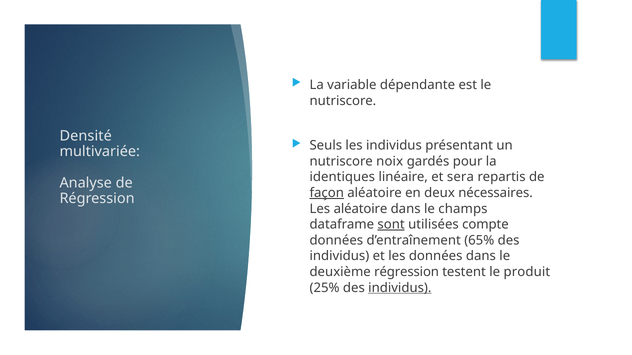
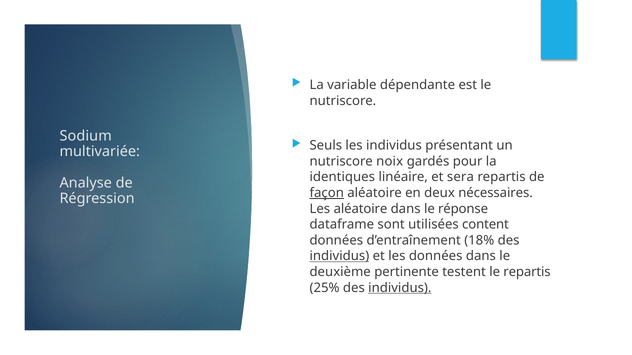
Densité: Densité -> Sodium (86, 136)
champs: champs -> réponse (463, 209)
sont underline: present -> none (391, 225)
compte: compte -> content (485, 225)
65%: 65% -> 18% (479, 241)
individus underline: none -> present (339, 256)
deuxième régression: régression -> pertinente (407, 272)
le produit: produit -> repartis (527, 272)
